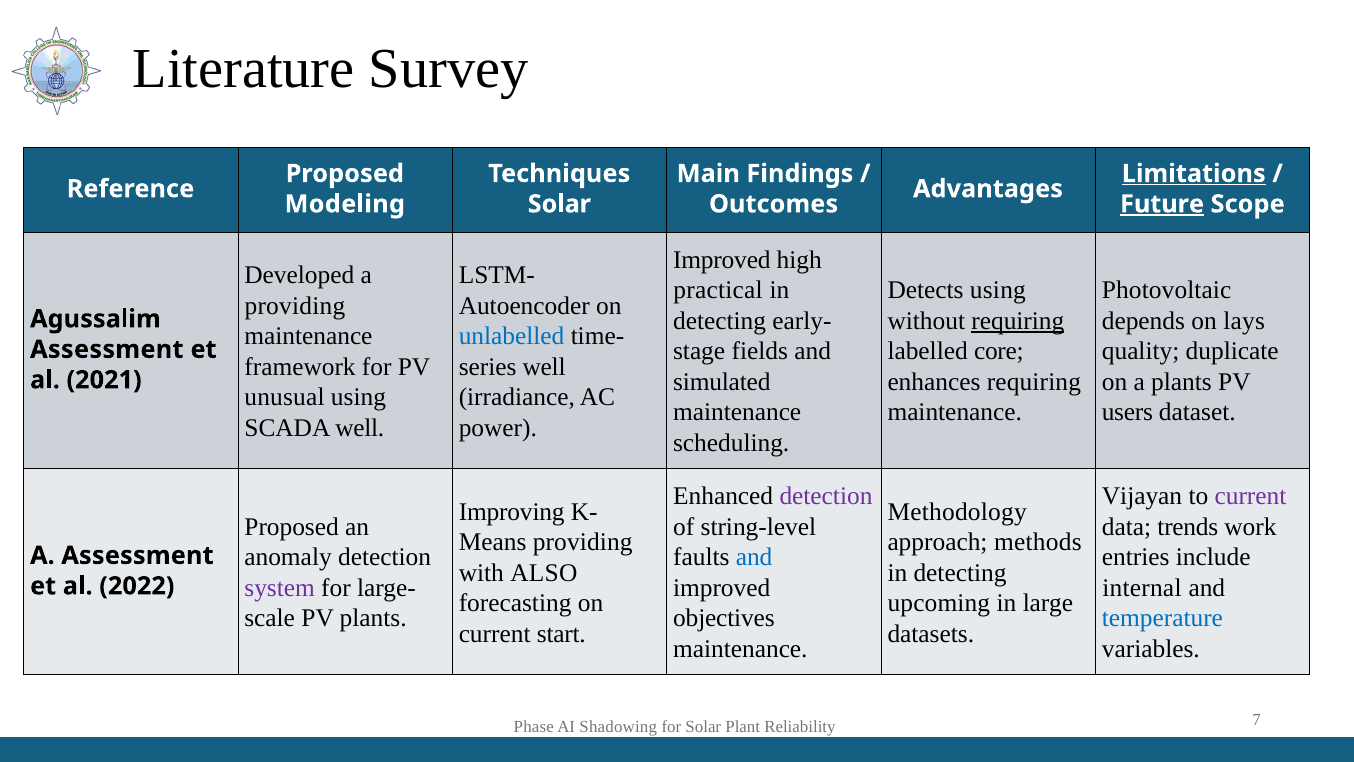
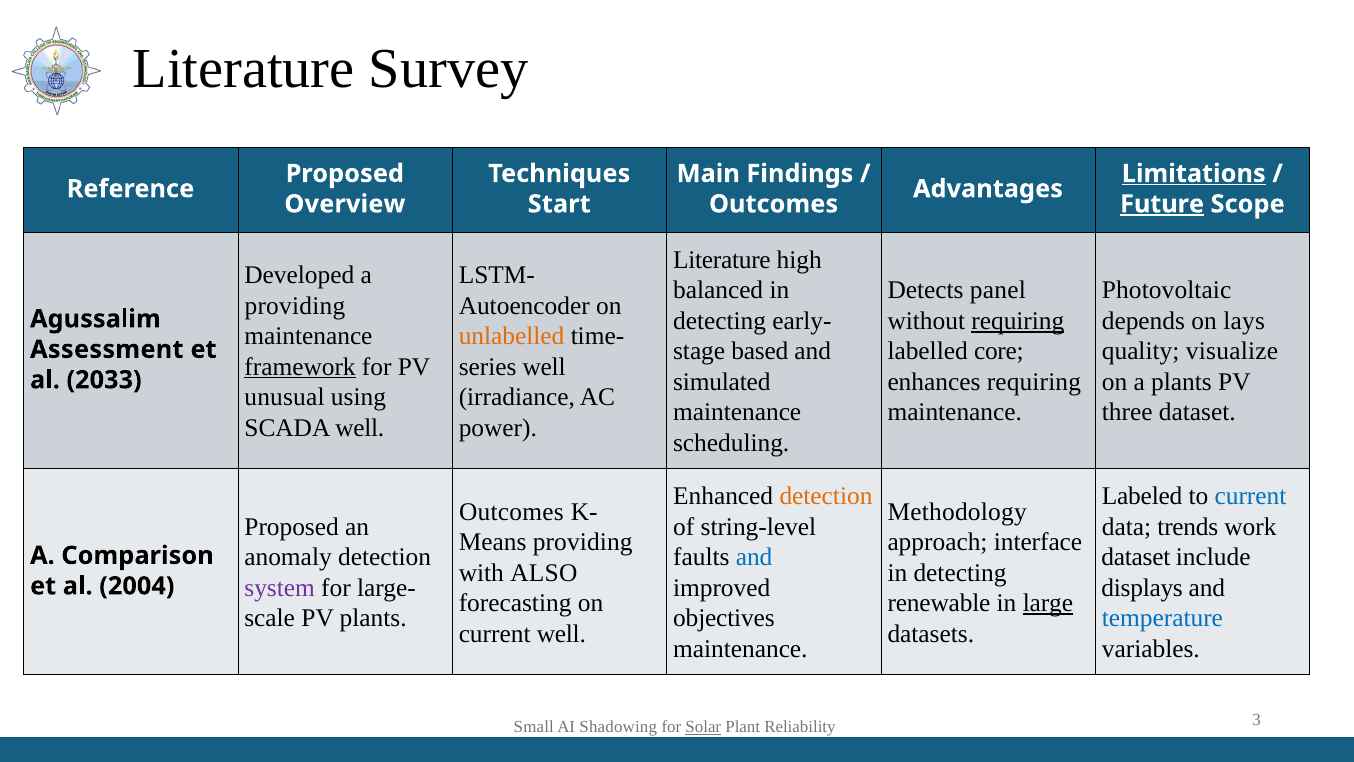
Modeling: Modeling -> Overview (345, 204)
Solar: Solar -> Start (559, 204)
Improved: Improved -> Literature (722, 260)
practical: practical -> balanced (718, 290)
Detects using: using -> panel (998, 290)
unlabelled colour: blue -> orange (512, 336)
fields: fields -> based (760, 351)
duplicate: duplicate -> visualize (1232, 351)
framework underline: none -> present (300, 366)
2021: 2021 -> 2033 (104, 380)
users: users -> three (1127, 412)
detection colour: purple -> orange (826, 496)
Vijayan: Vijayan -> Labeled (1142, 496)
current colour: purple -> blue (1250, 496)
Improving: Improving -> Outcomes (511, 512)
methods: methods -> interface (1038, 542)
entries: entries -> dataset (1136, 557)
A Assessment: Assessment -> Comparison (138, 555)
internal: internal -> displays (1142, 588)
2022: 2022 -> 2004 (137, 586)
upcoming: upcoming -> renewable (939, 603)
large underline: none -> present (1048, 603)
current start: start -> well (561, 633)
Phase: Phase -> Small (534, 727)
Solar underline: none -> present (703, 727)
7: 7 -> 3 (1257, 719)
